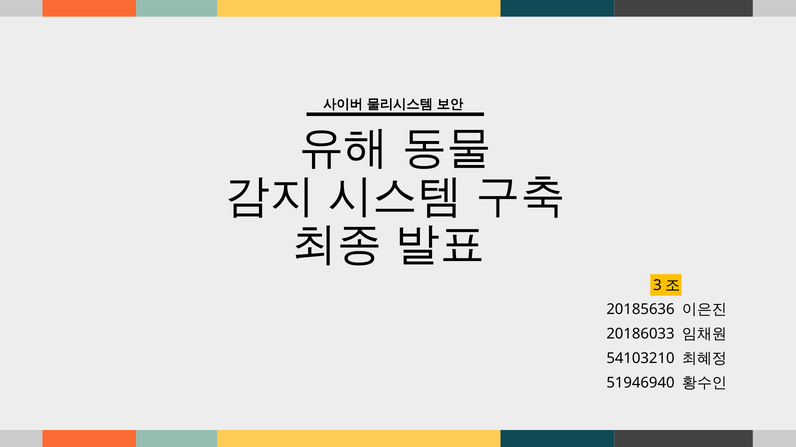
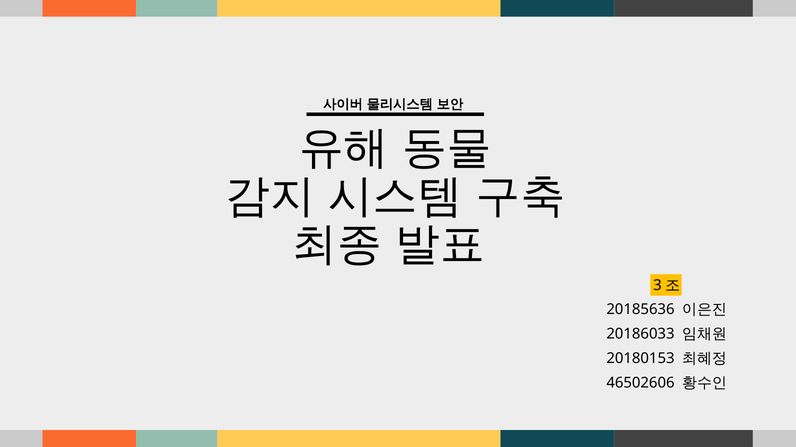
54103210: 54103210 -> 20180153 (640, 359)
51946940: 51946940 -> 46502606 (640, 383)
